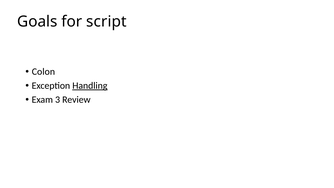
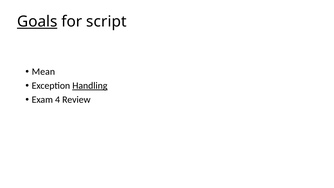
Goals underline: none -> present (37, 22)
Colon: Colon -> Mean (43, 72)
3: 3 -> 4 (58, 100)
